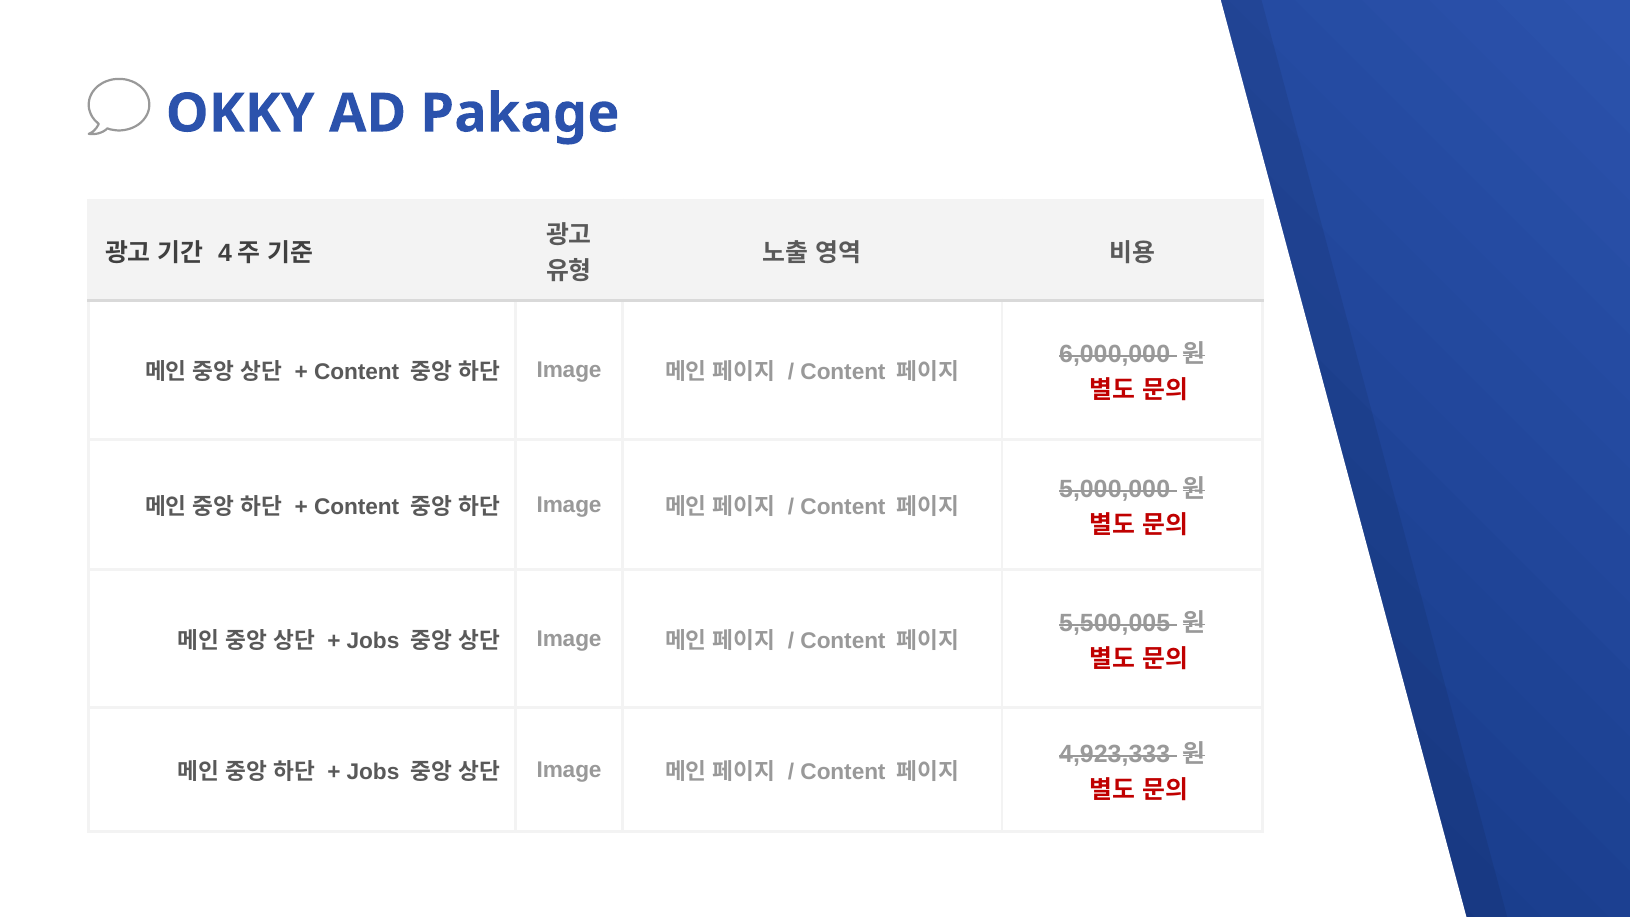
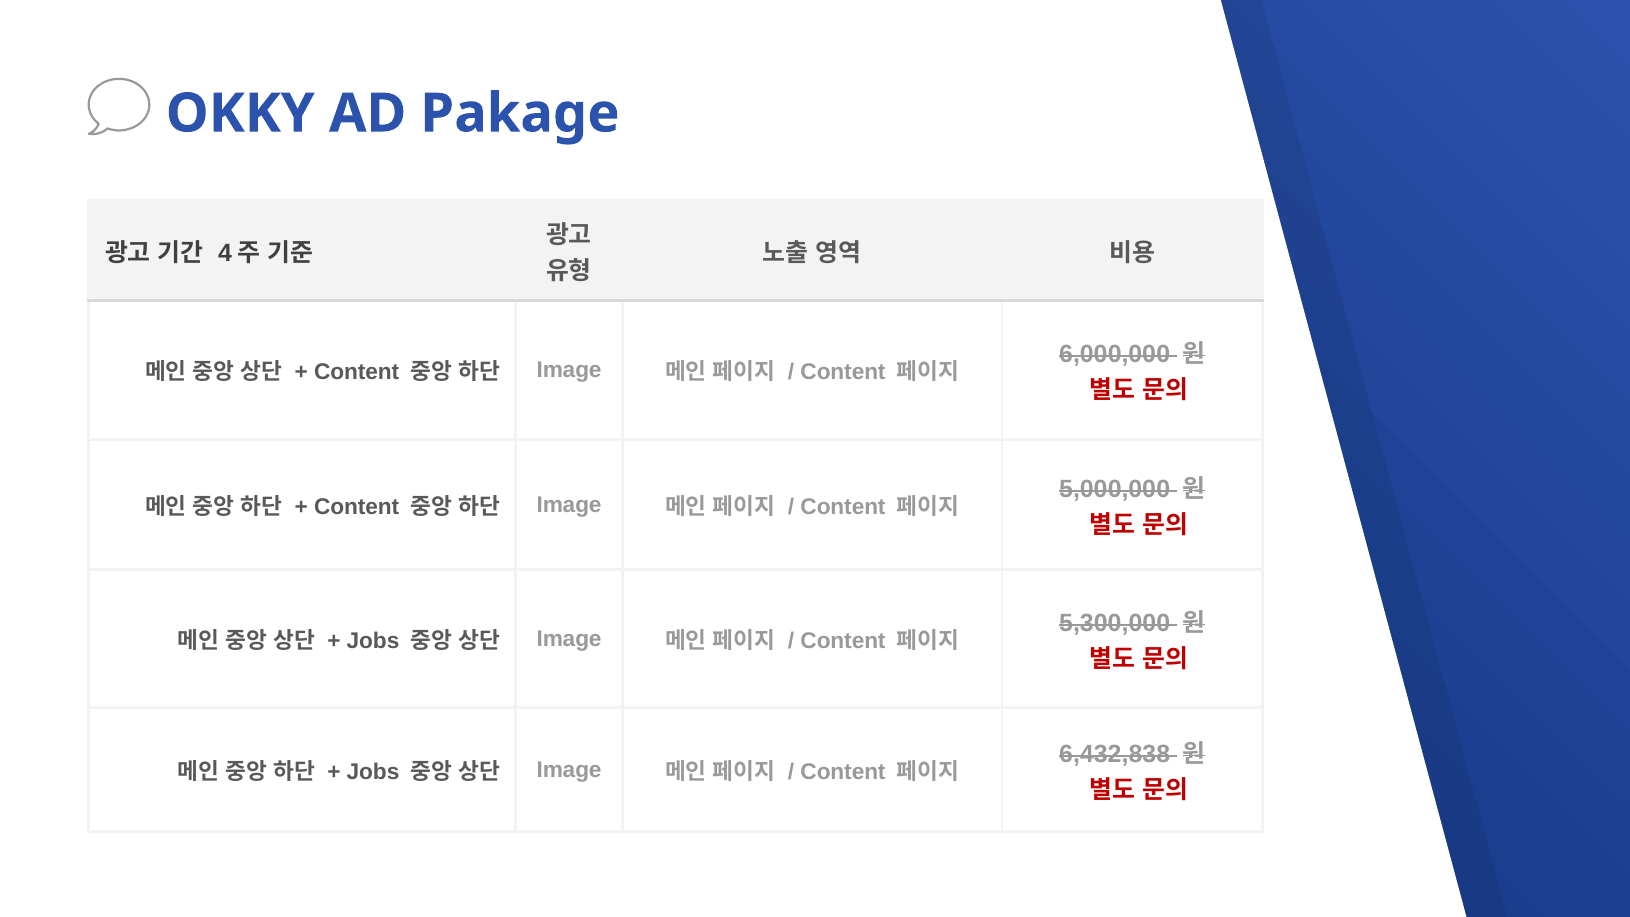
5,500,005: 5,500,005 -> 5,300,000 (1115, 623)
4,923,333: 4,923,333 -> 6,432,838 (1115, 754)
